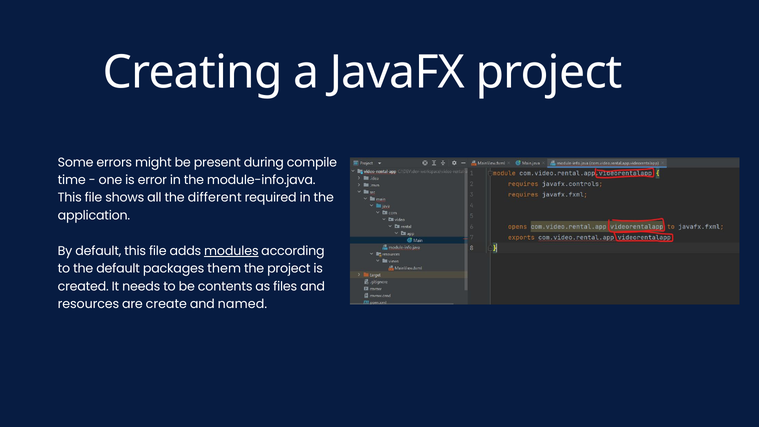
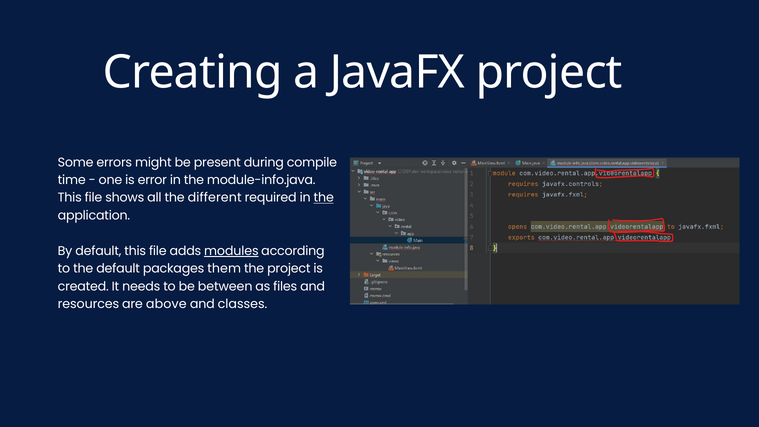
the underline: none -> present (324, 198)
contents: contents -> between (225, 286)
create: create -> above (166, 304)
named: named -> classes (242, 304)
